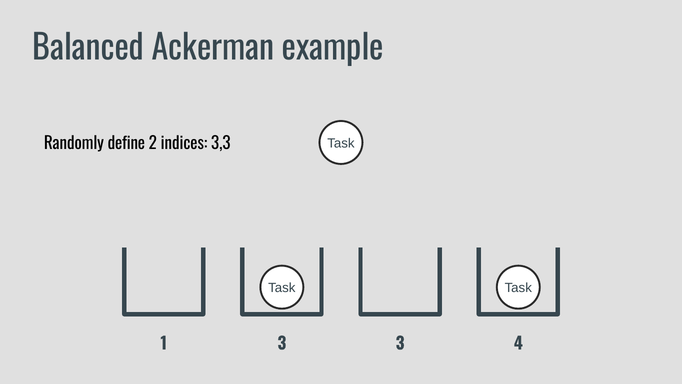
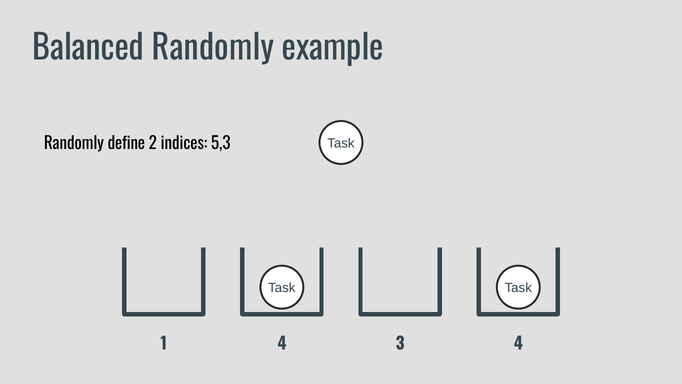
Balanced Ackerman: Ackerman -> Randomly (213, 48)
3,3: 3,3 -> 5,3 (221, 143)
1 3: 3 -> 4 (282, 344)
